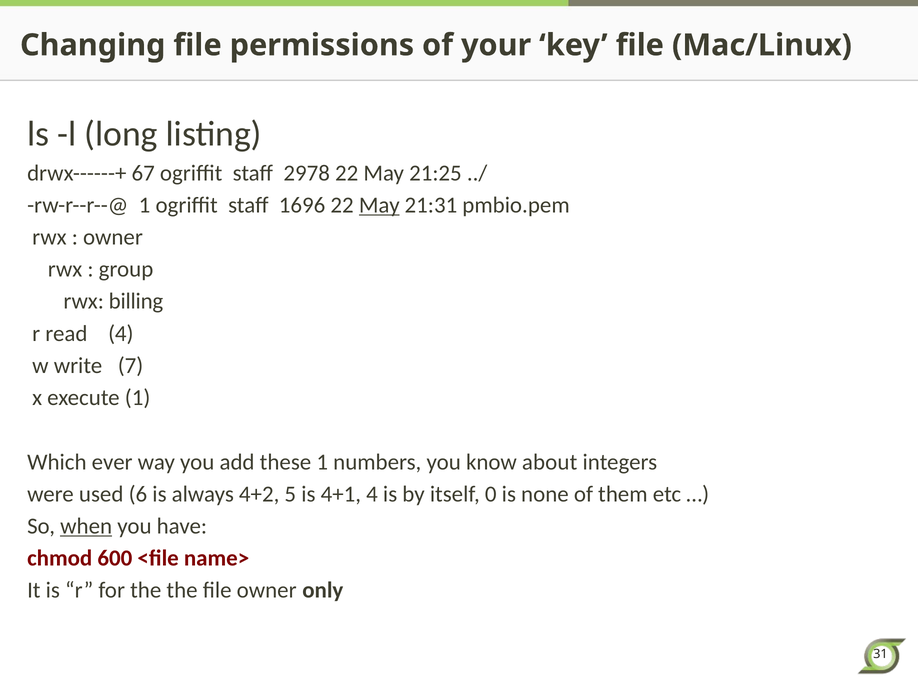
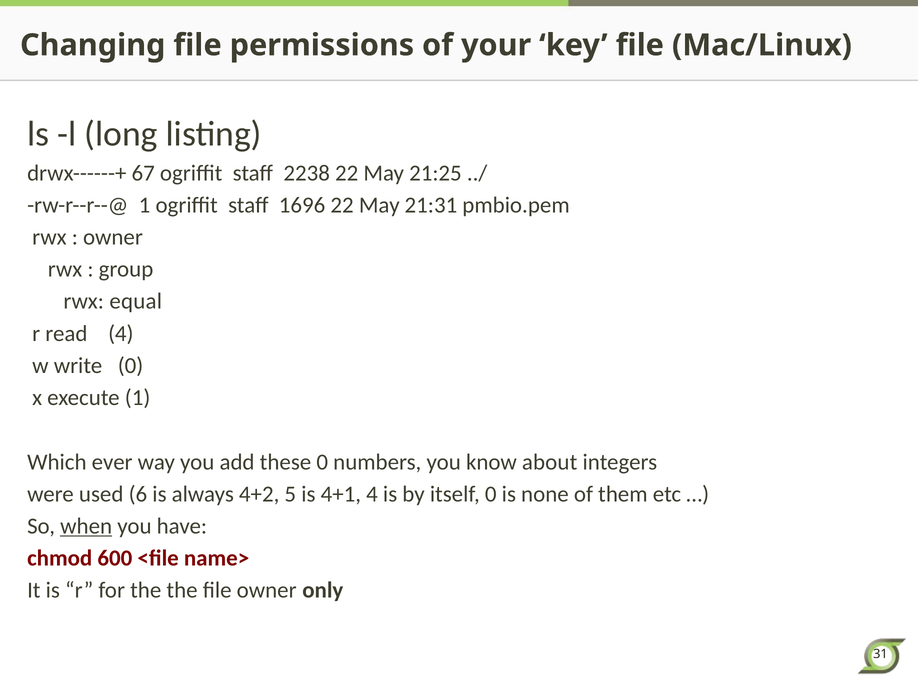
2978: 2978 -> 2238 (307, 173)
May underline: present -> none (379, 205)
billing: billing -> equal (136, 302)
write 7: 7 -> 0 (131, 366)
these 1: 1 -> 0 (322, 462)
